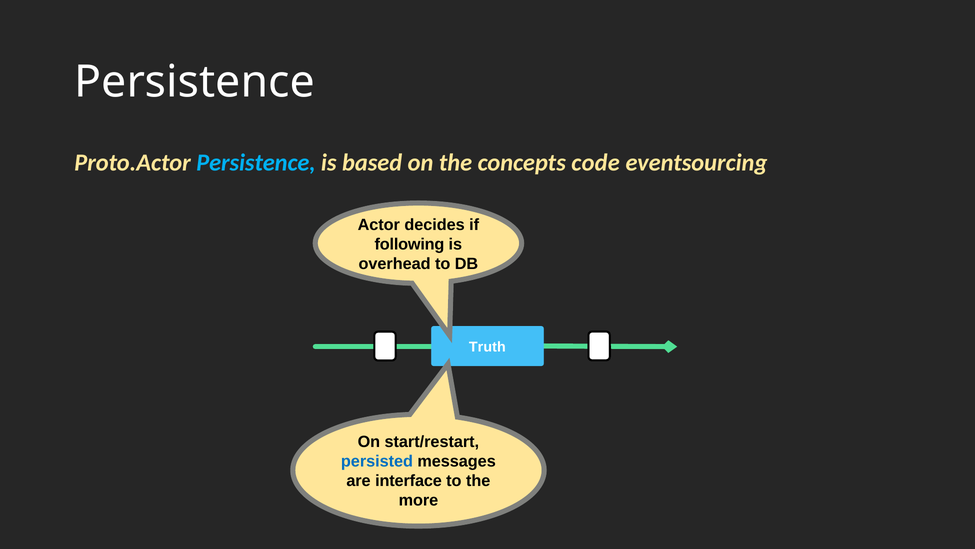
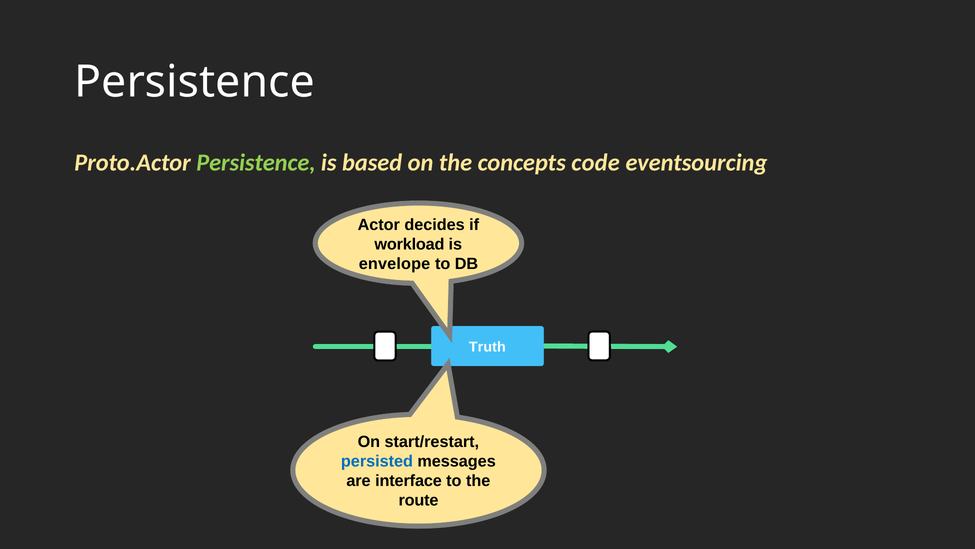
Persistence colour: light blue -> light green (256, 163)
following: following -> workload (409, 244)
overhead: overhead -> envelope (394, 264)
more: more -> route (418, 500)
